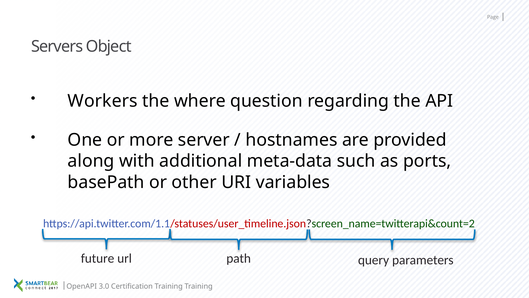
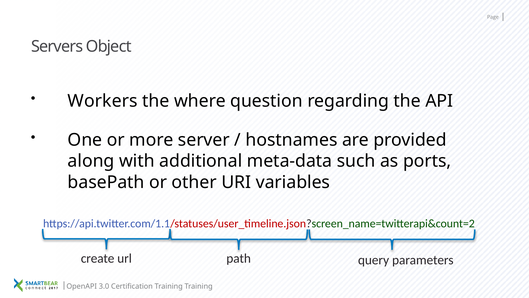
future: future -> create (98, 258)
